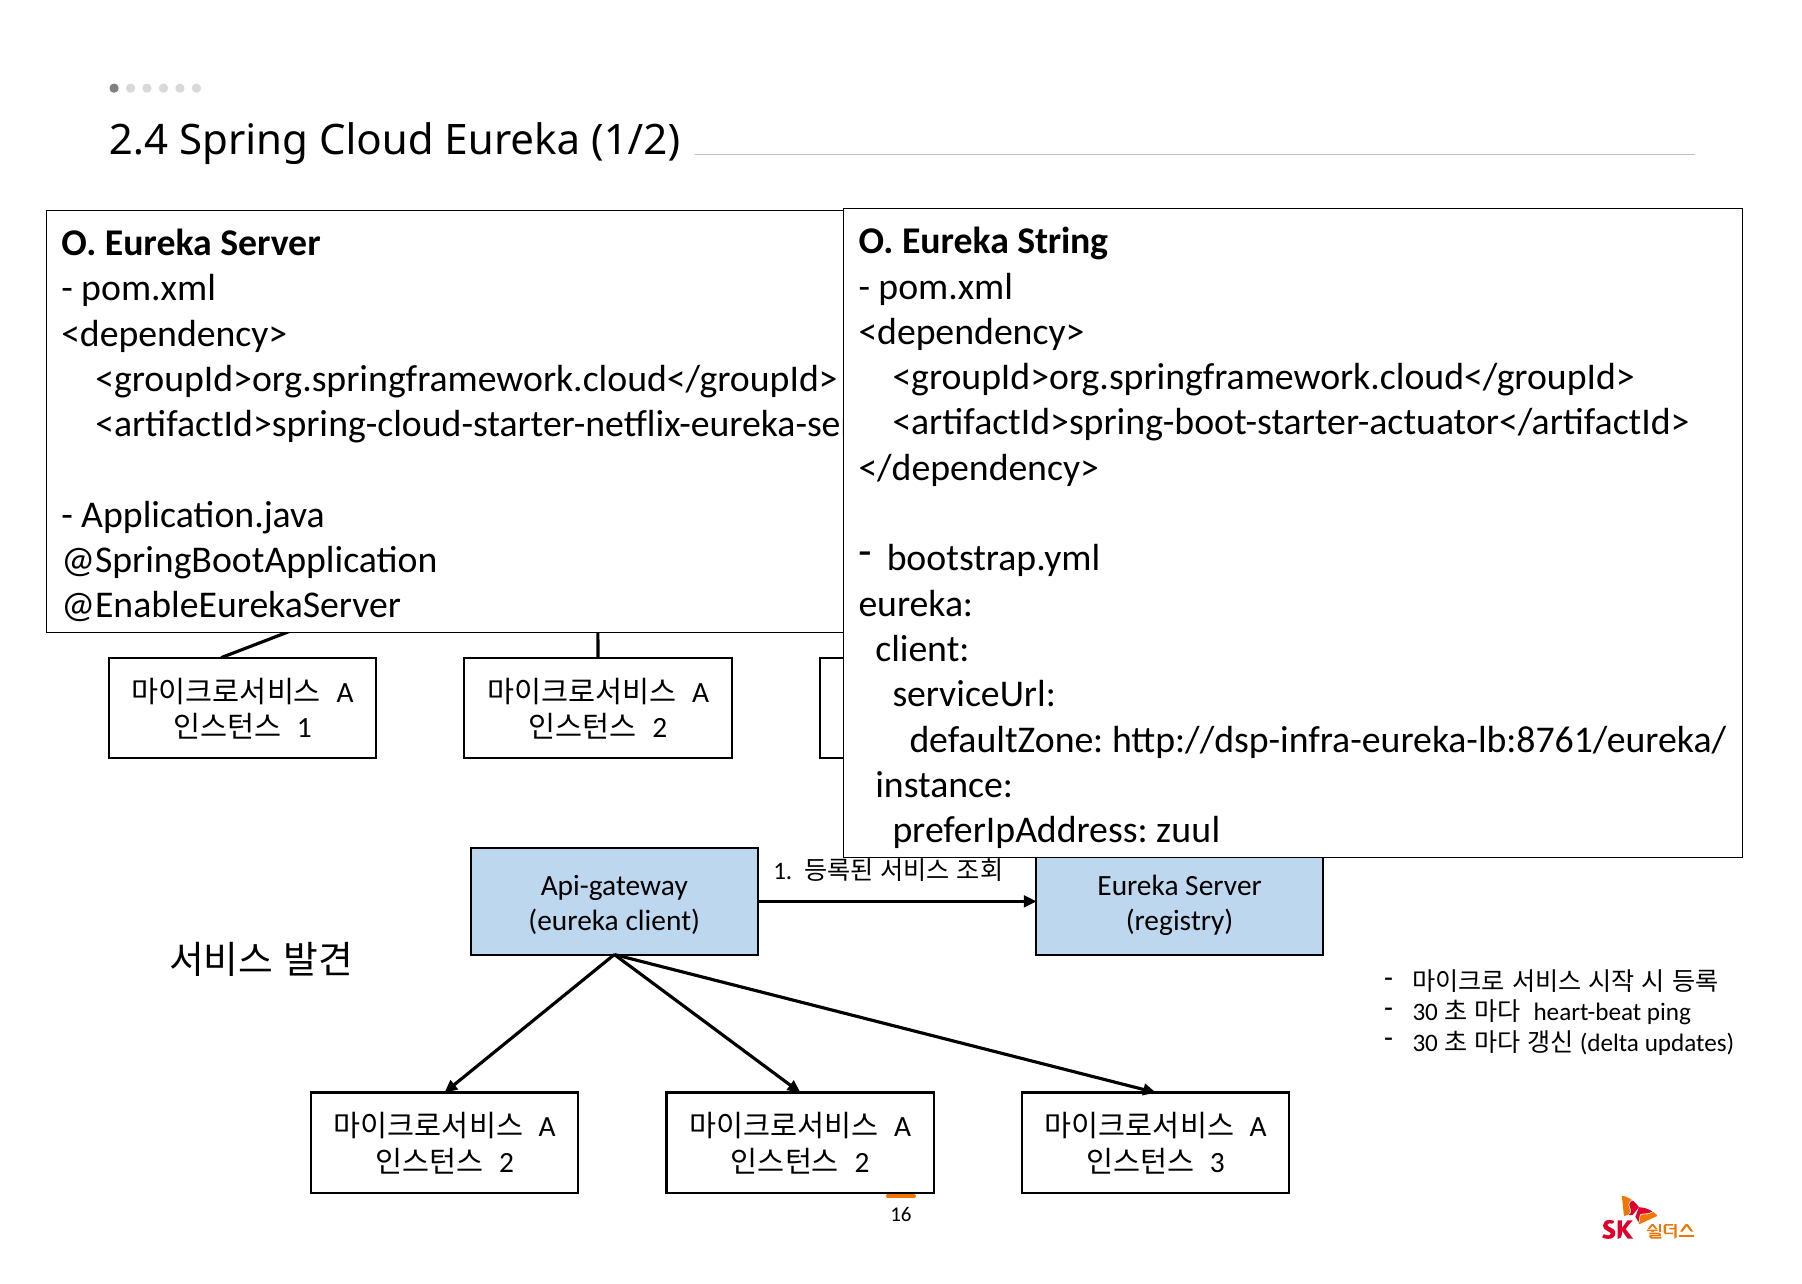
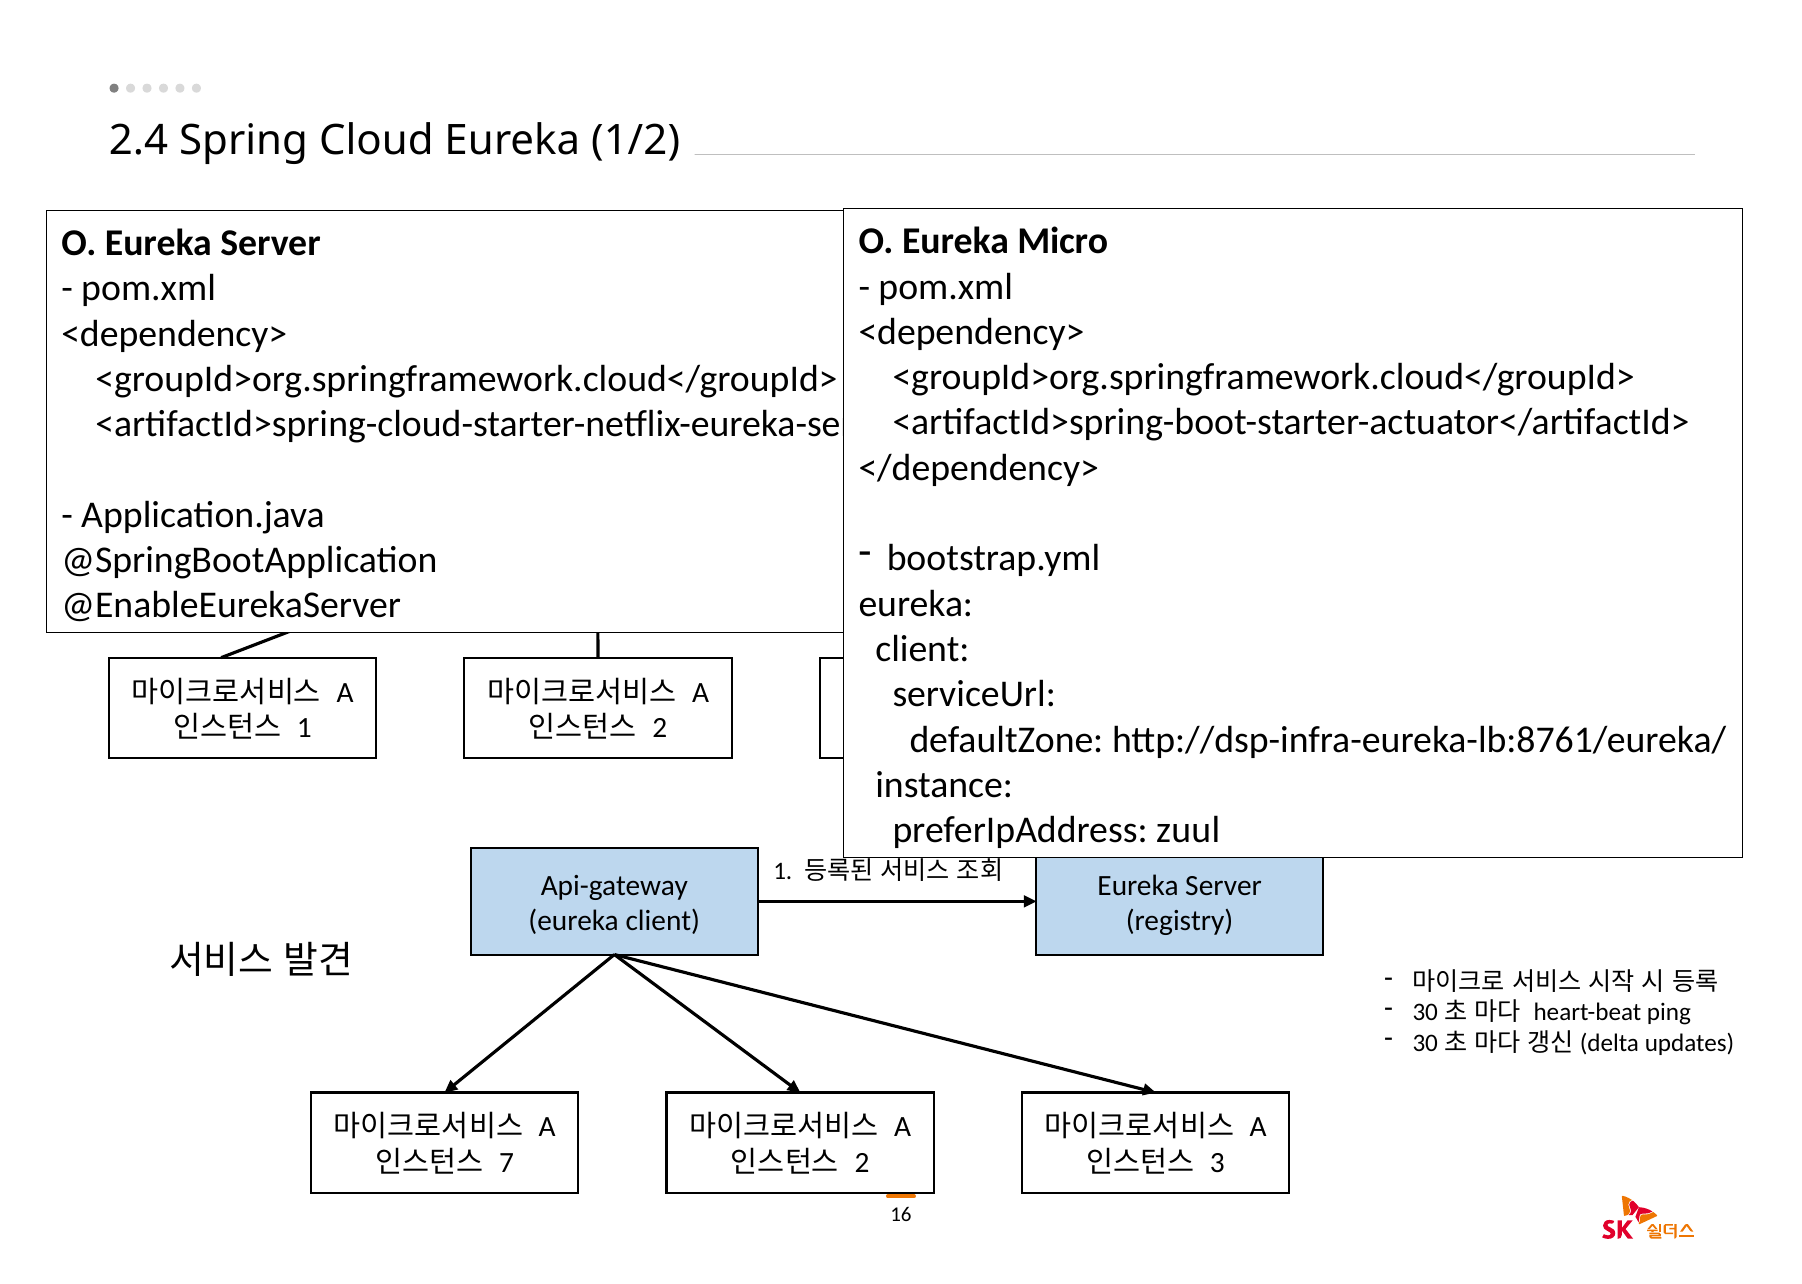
String: String -> Micro (1063, 241)
2: 2 -> 7 (506, 1163)
